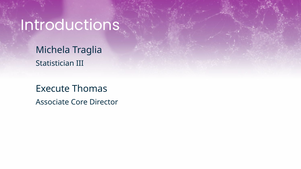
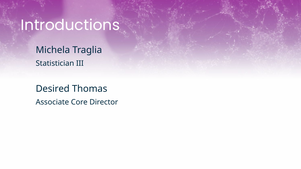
Execute: Execute -> Desired (53, 89)
